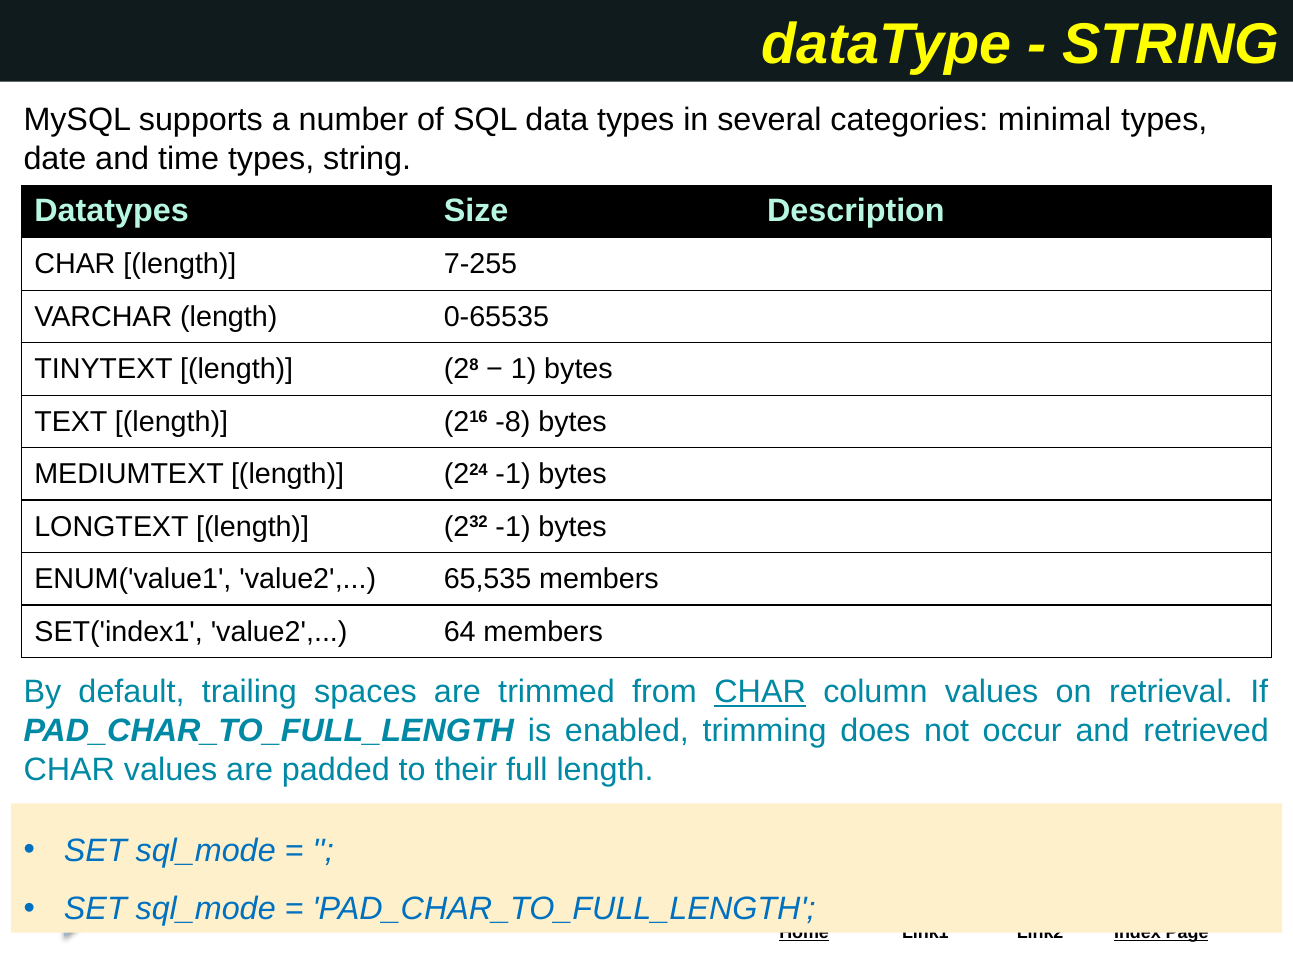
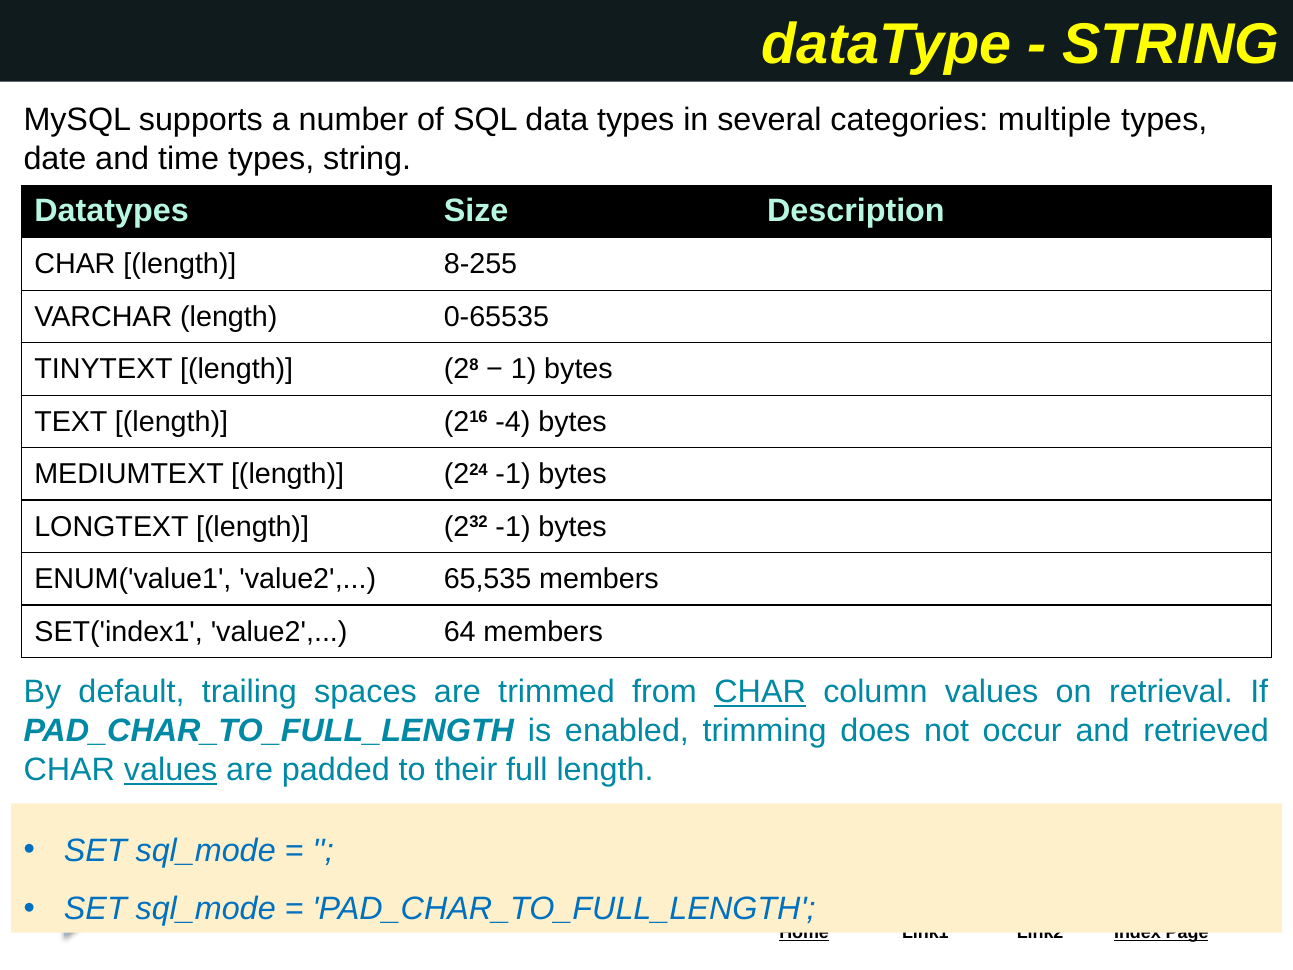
minimal: minimal -> multiple (1055, 120)
7-255: 7-255 -> 8-255 (481, 264)
-8: -8 -> -4 (513, 422)
values underline: none -> present (171, 770)
